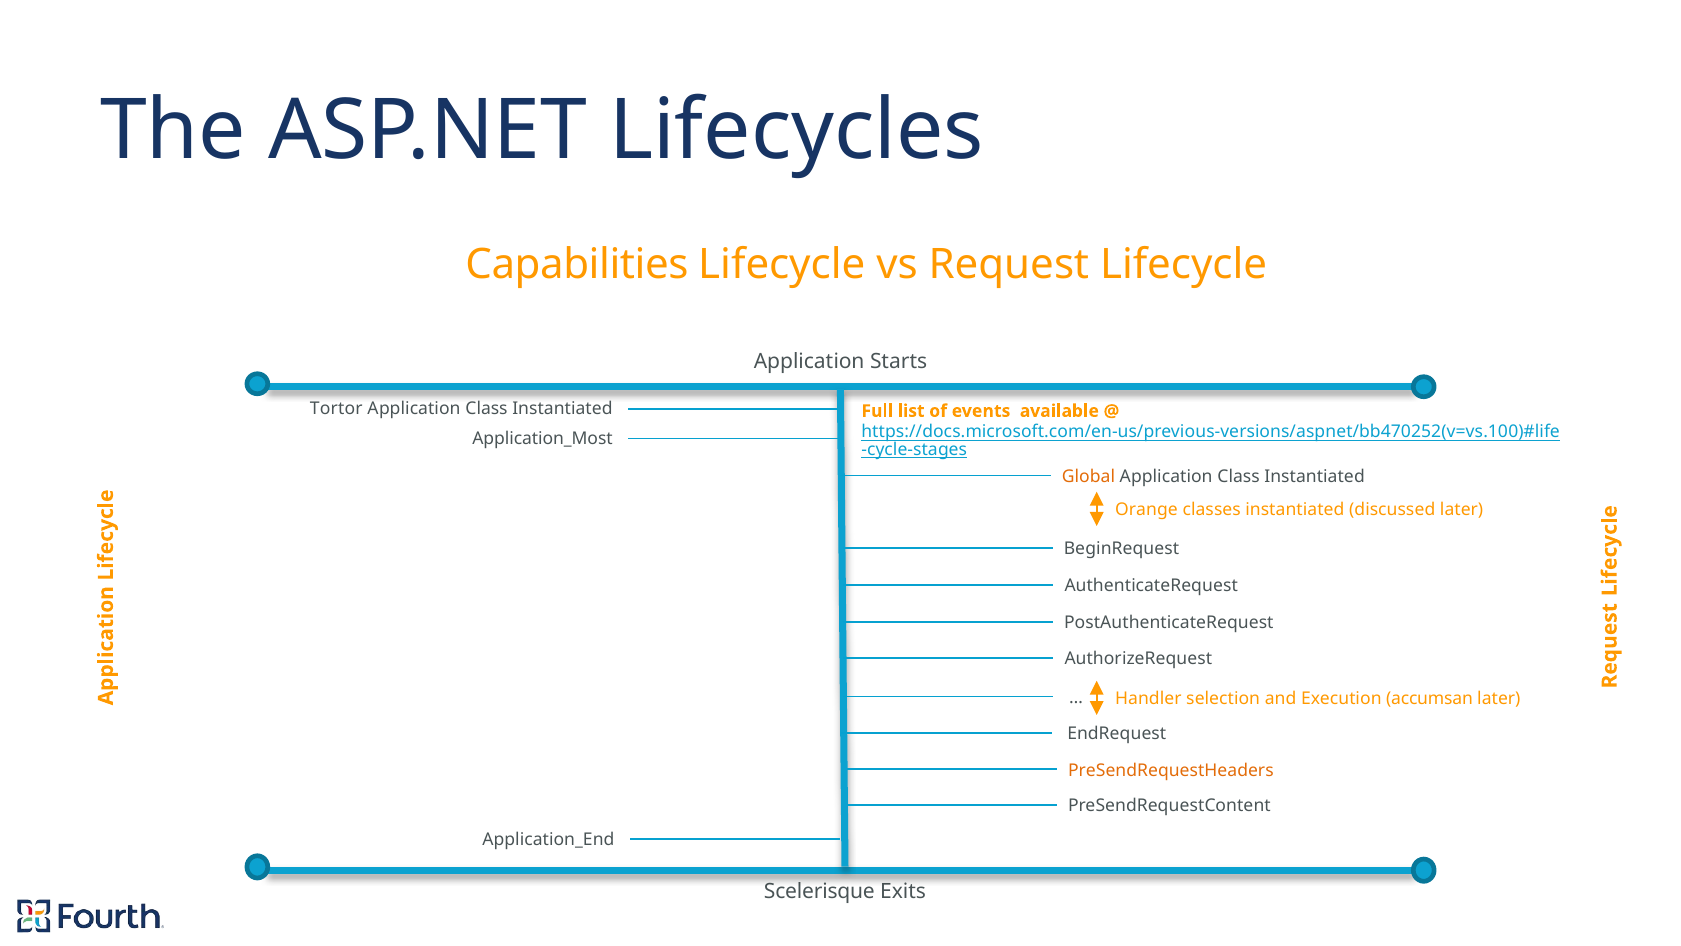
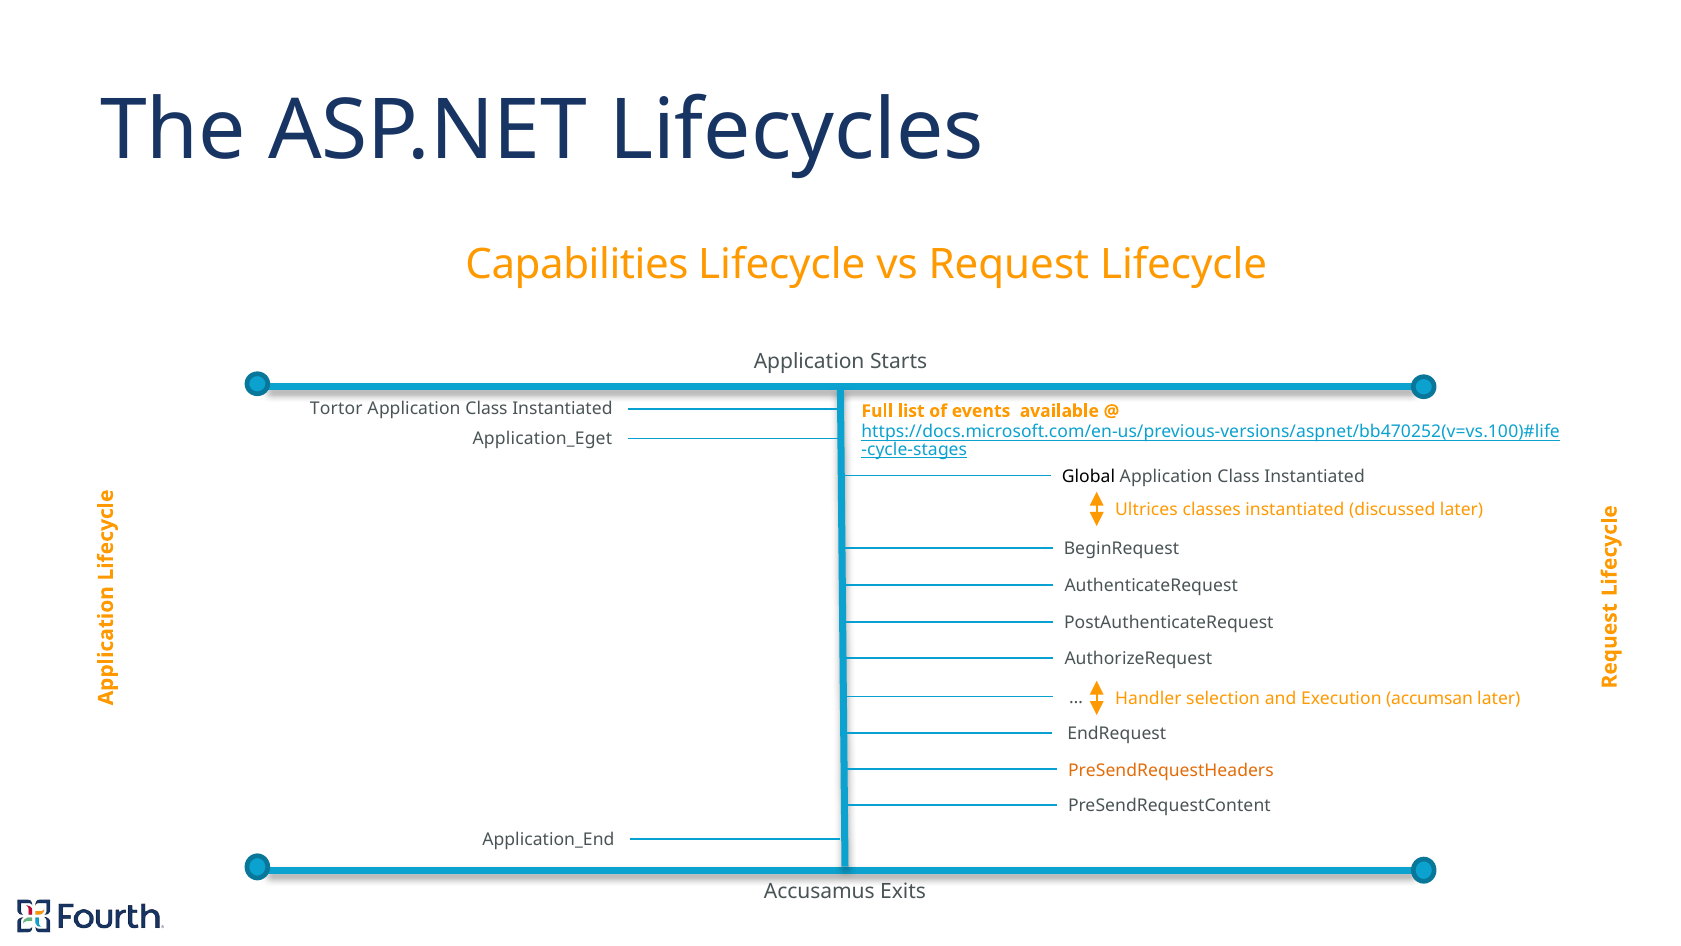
Application_Most: Application_Most -> Application_Eget (542, 438)
Global colour: orange -> black (1088, 476)
Orange: Orange -> Ultrices (1146, 510)
Scelerisque: Scelerisque -> Accusamus (819, 891)
